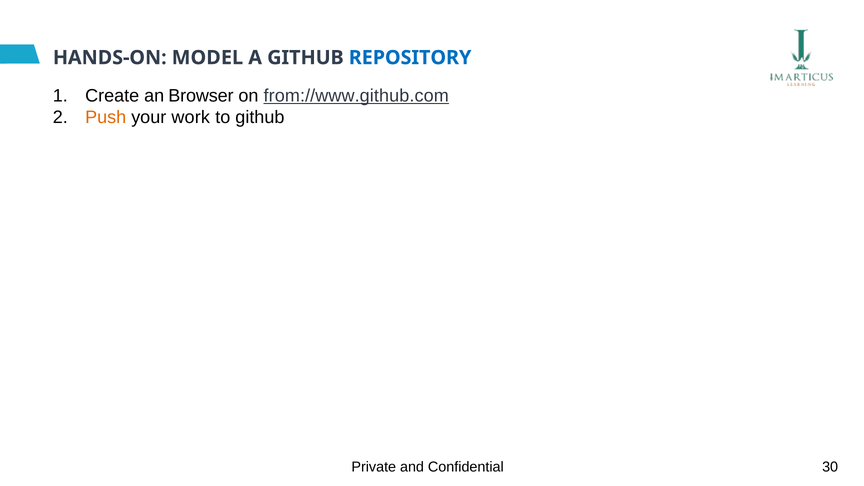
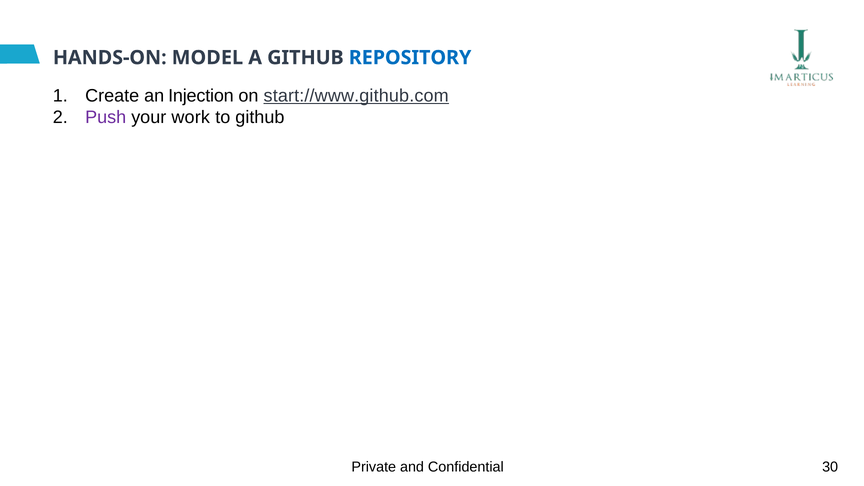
Browser: Browser -> Injection (201, 96)
from://www.github.com: from://www.github.com -> start://www.github.com (356, 96)
Push colour: orange -> purple (106, 117)
